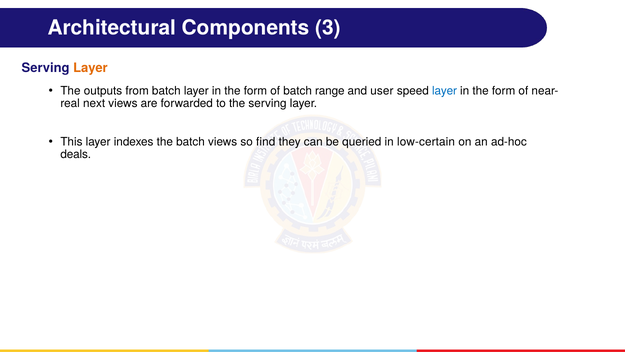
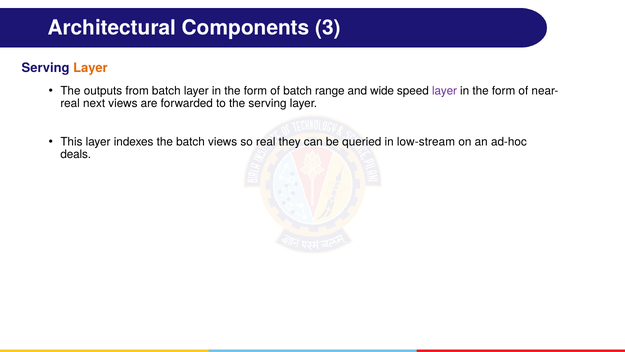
user: user -> wide (382, 91)
layer colour: blue -> purple (445, 91)
so find: find -> real (266, 142)
low-certain: low-certain -> low-stream (426, 142)
